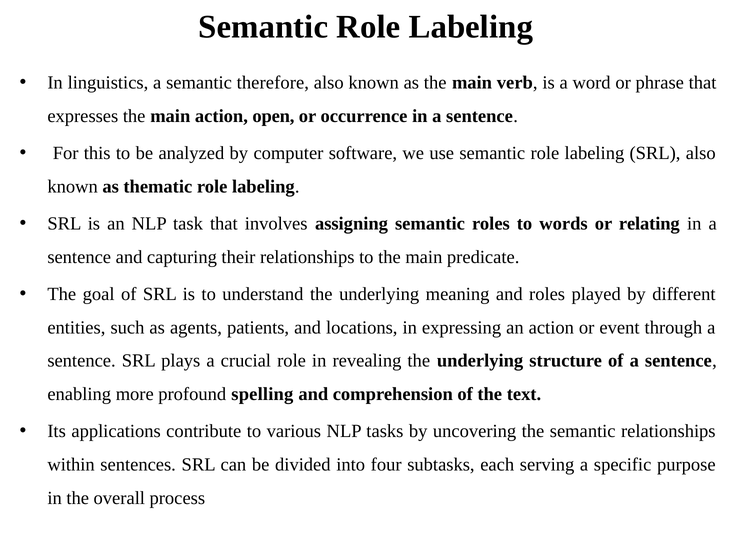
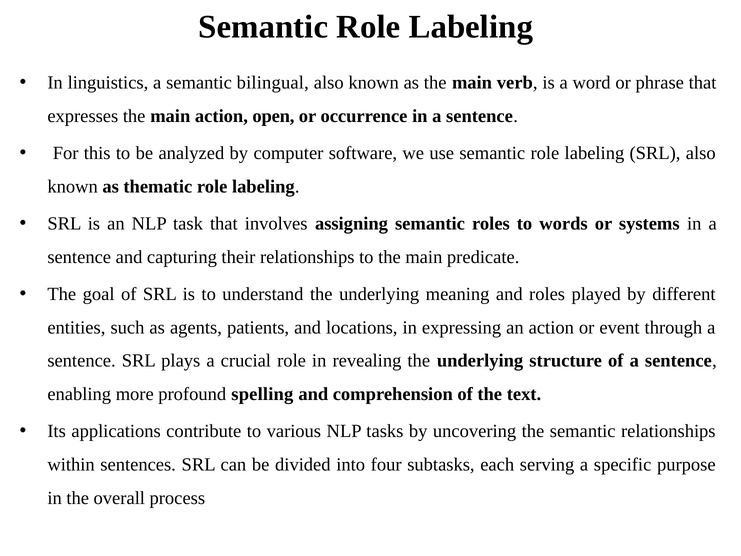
therefore: therefore -> bilingual (273, 83)
relating: relating -> systems (649, 224)
